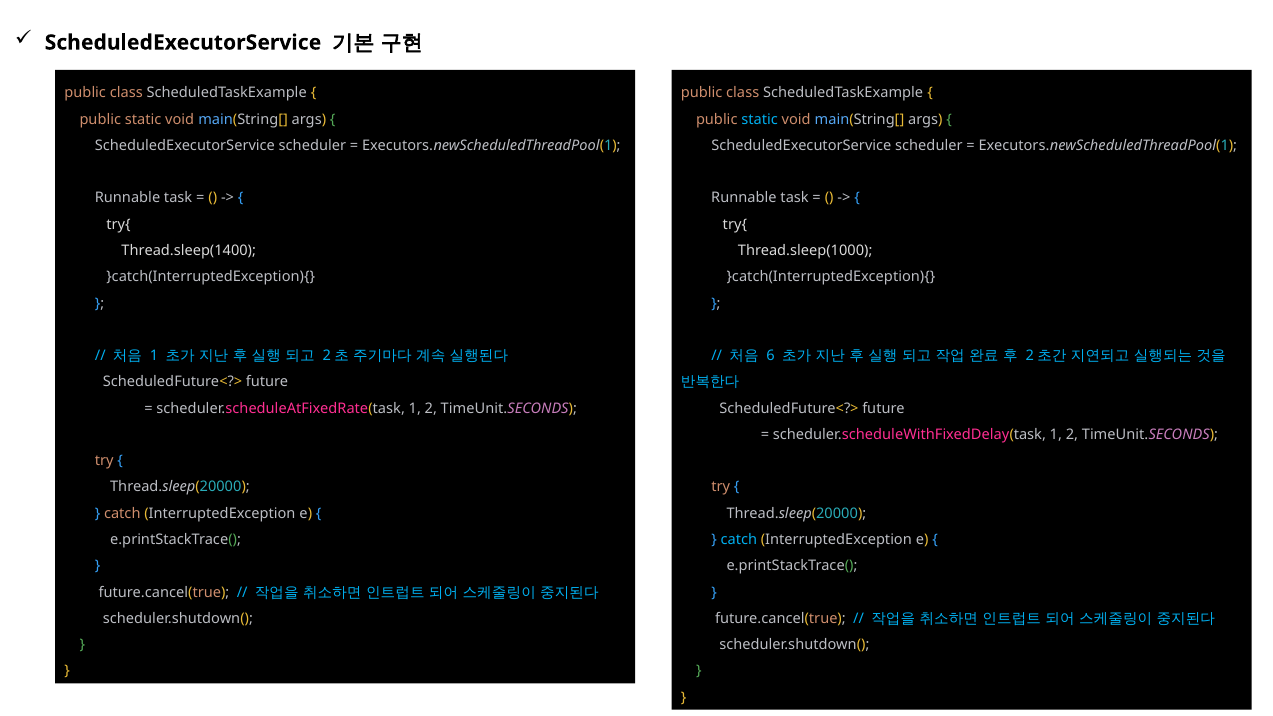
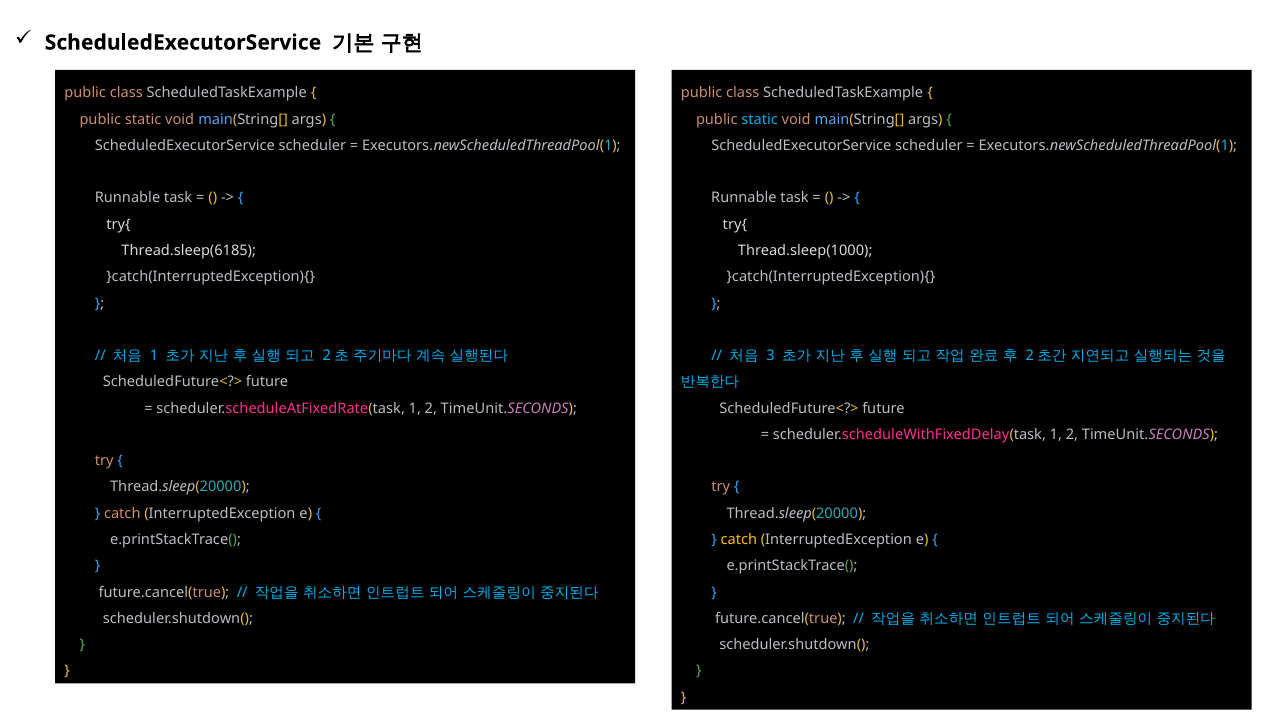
Thread.sleep(1400: Thread.sleep(1400 -> Thread.sleep(6185 (189, 251)
6: 6 -> 3 (771, 356)
catch colour: light blue -> yellow (739, 540)
